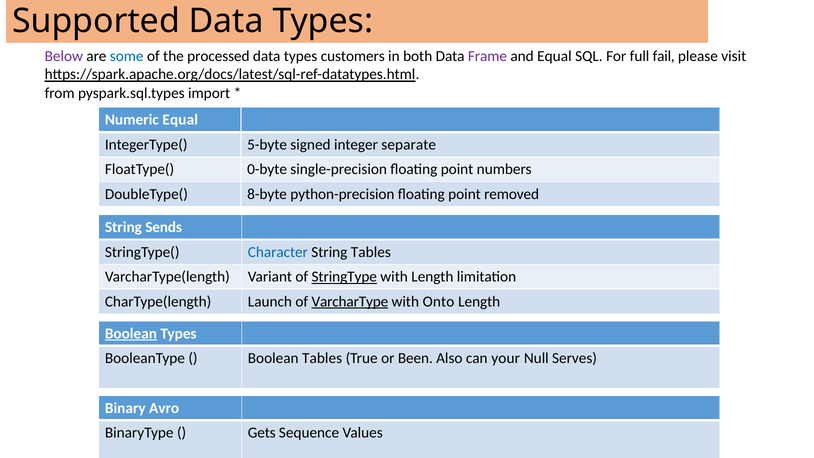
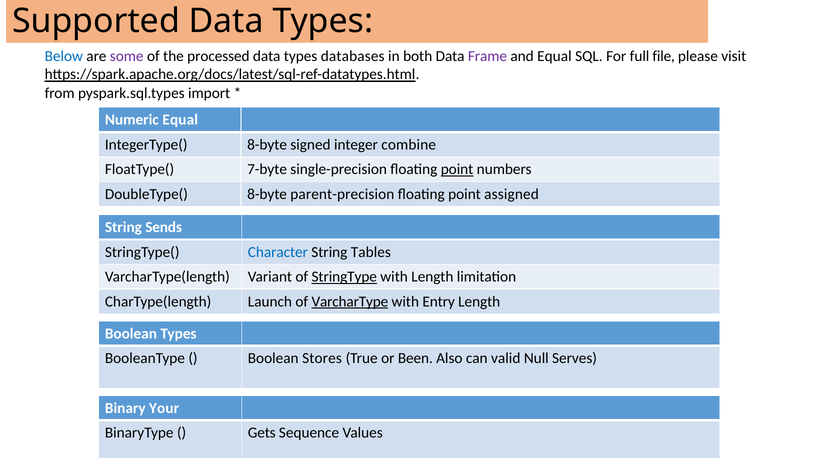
Below colour: purple -> blue (64, 56)
some colour: blue -> purple (127, 56)
customers: customers -> databases (353, 56)
fail: fail -> file (664, 56)
IntegerType( 5-byte: 5-byte -> 8-byte (267, 145)
separate: separate -> combine (409, 145)
0-byte: 0-byte -> 7-byte (267, 169)
point underline: none -> present (457, 169)
python-precision: python-precision -> parent-precision (342, 194)
removed: removed -> assigned (511, 194)
Onto: Onto -> Entry (439, 302)
Boolean underline: present -> none (131, 333)
Boolean Tables: Tables -> Stores (322, 358)
your: your -> valid (506, 358)
Avro: Avro -> Your (164, 408)
